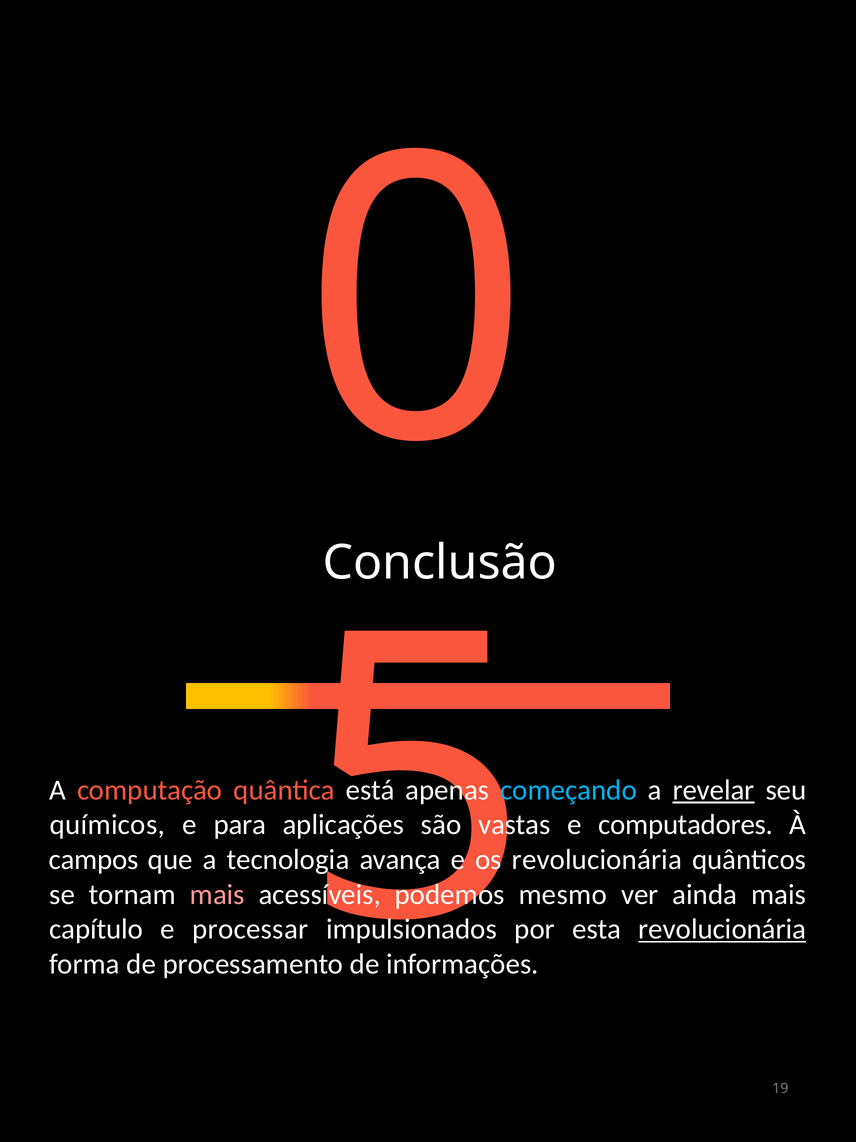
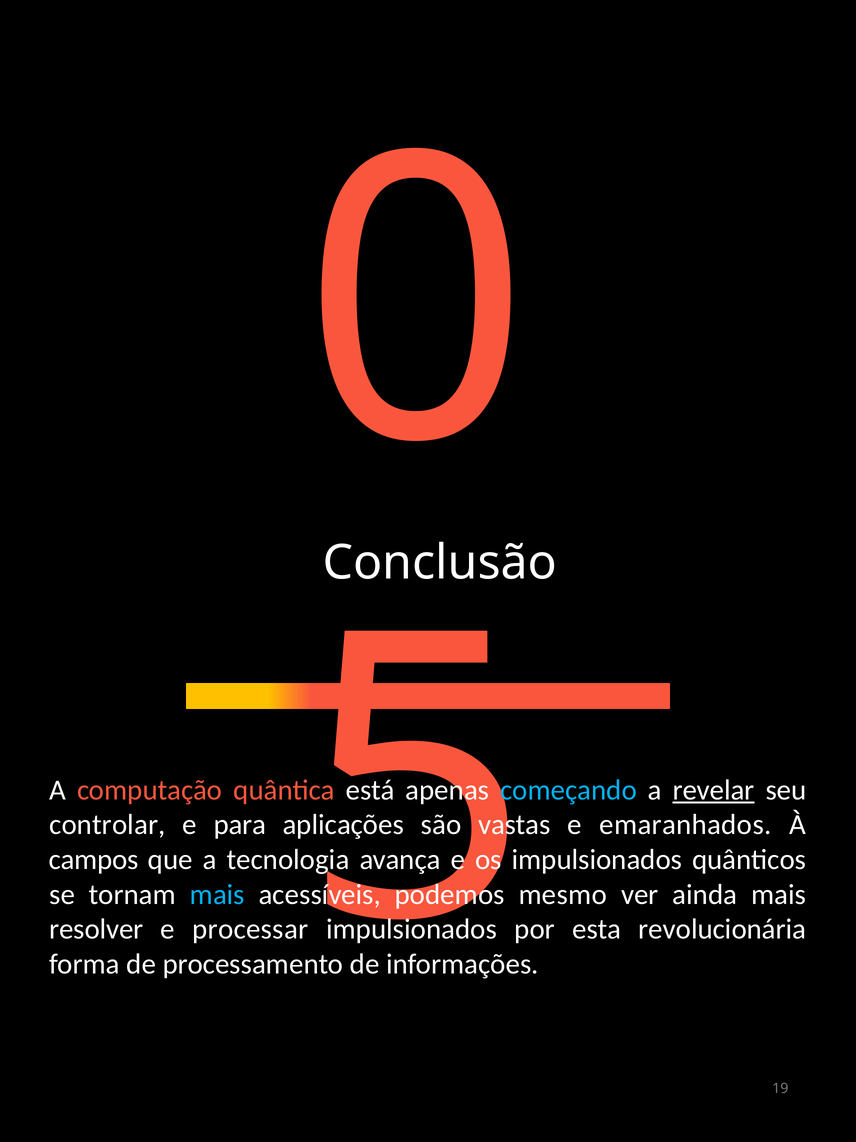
químicos: químicos -> controlar (107, 824)
computadores: computadores -> emaranhados (685, 824)
revolucionária: revolucionária -> impulsionados (597, 859)
mais colour: pink -> light blue (217, 894)
capítulo: capítulo -> resolver (96, 929)
revolucionária underline: present -> none (722, 929)
